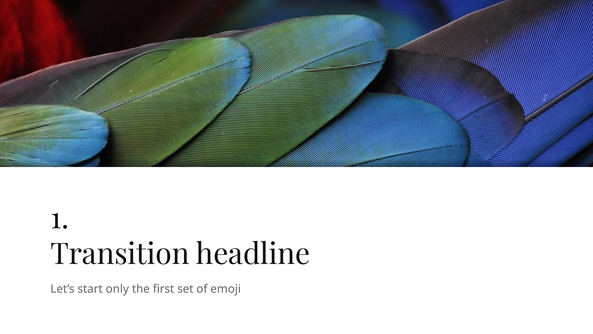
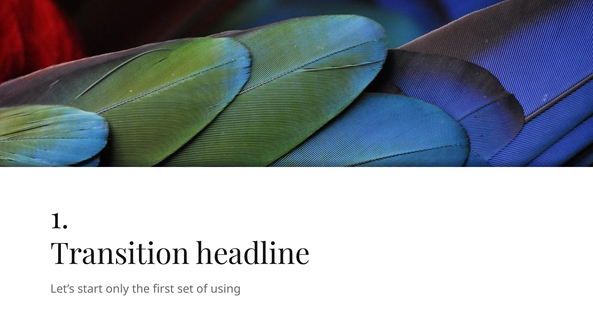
emoji: emoji -> using (226, 289)
